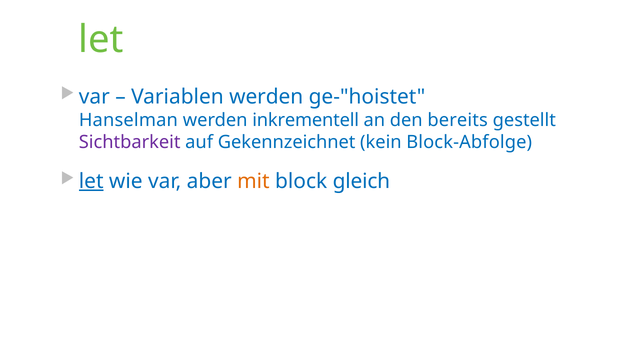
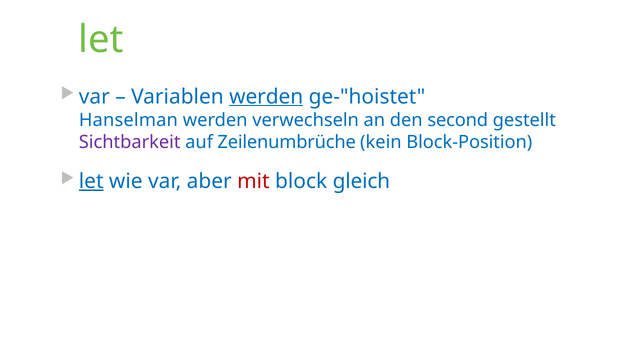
werden underline: none -> present (266, 97)
inkrementell: inkrementell -> verwechseln (306, 120)
bereits: bereits -> second (458, 120)
Gekennzeichnet: Gekennzeichnet -> Zeilenumbrüche (287, 142)
Block-Abfolge: Block-Abfolge -> Block-Position (469, 142)
mit colour: orange -> red (253, 181)
